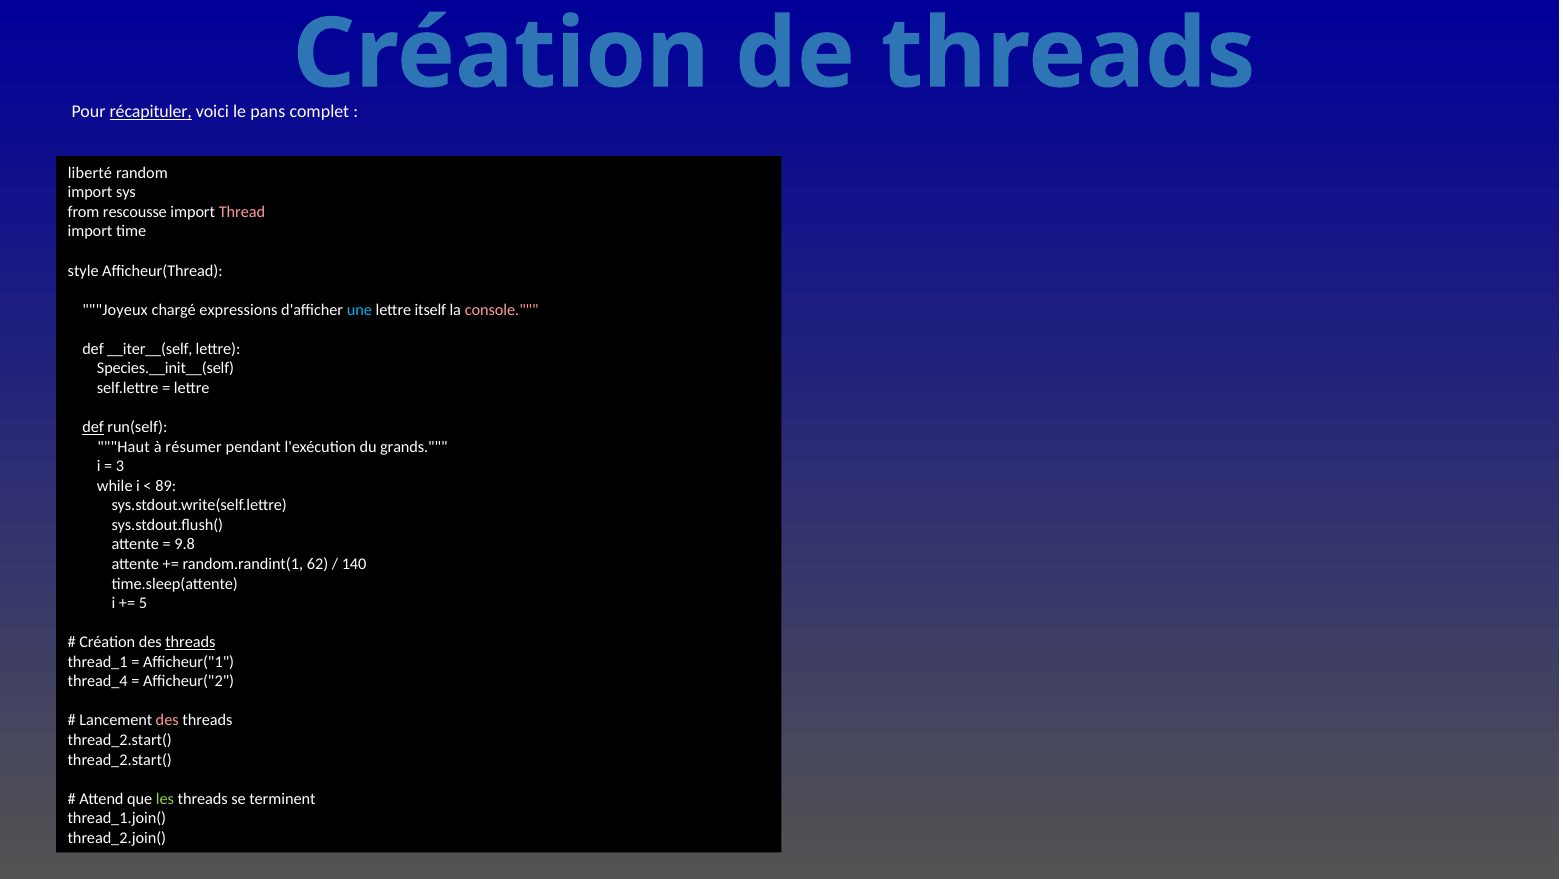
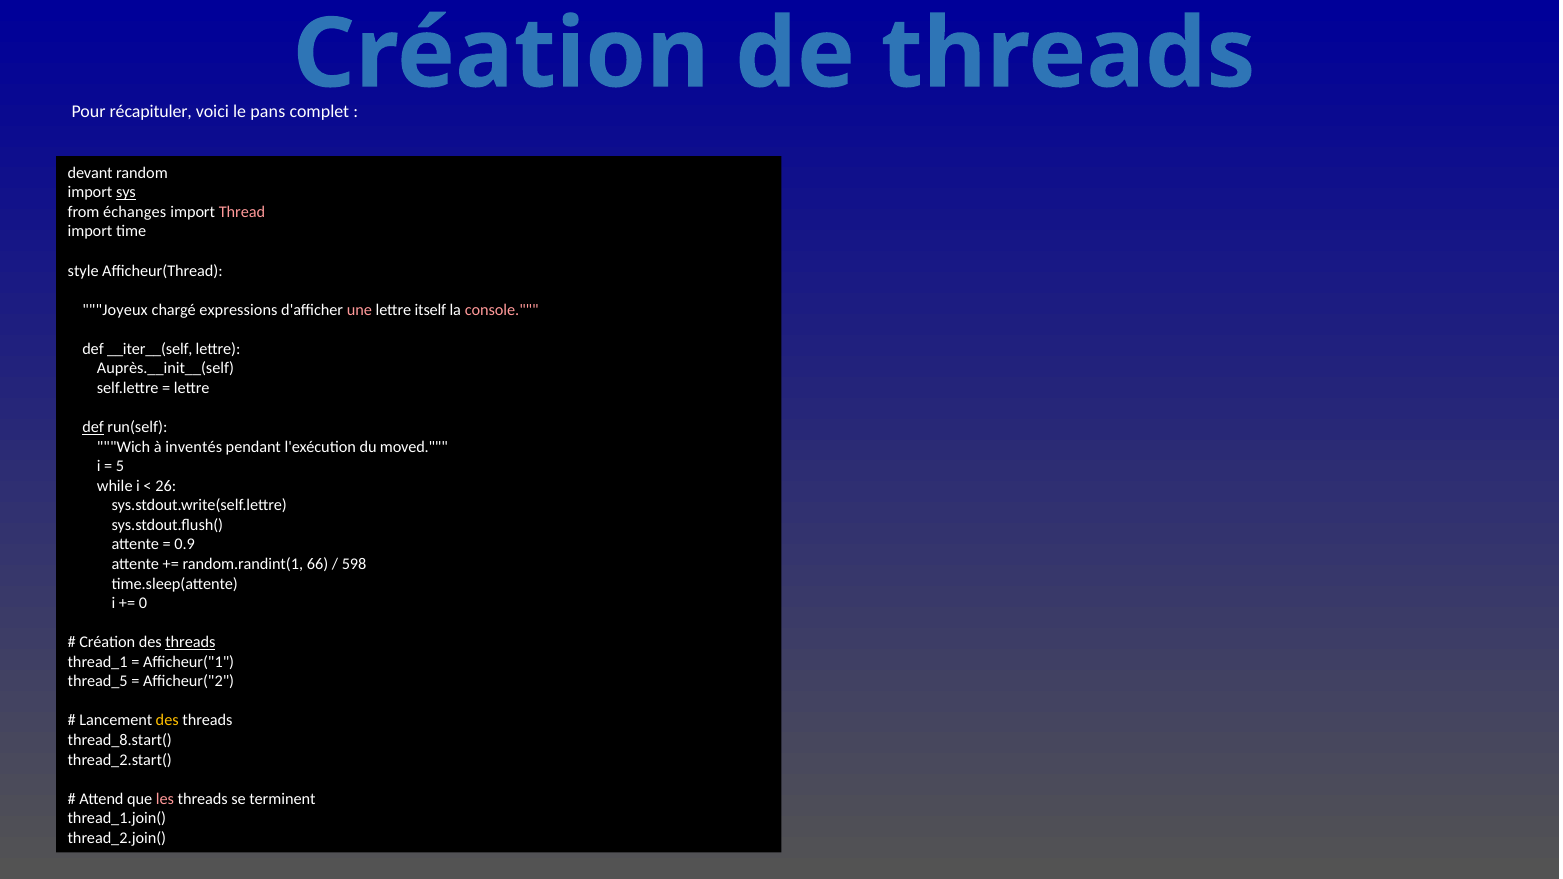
récapituler underline: present -> none (151, 111)
liberté: liberté -> devant (90, 173)
sys underline: none -> present (126, 192)
rescousse: rescousse -> échanges (135, 212)
une colour: light blue -> pink (359, 310)
Species.__init__(self: Species.__init__(self -> Auprès.__init__(self (165, 369)
Haut: Haut -> Wich (124, 447)
résumer: résumer -> inventés (194, 447)
grands: grands -> moved (414, 447)
3: 3 -> 5 (120, 466)
89: 89 -> 26 (166, 486)
9.8: 9.8 -> 0.9 (185, 545)
62: 62 -> 66 (317, 564)
140: 140 -> 598 (354, 564)
5: 5 -> 0 (143, 603)
thread_4: thread_4 -> thread_5 (98, 682)
des colour: pink -> yellow (167, 721)
thread_2.start(: thread_2.start( -> thread_8.start( (120, 740)
les colour: light green -> pink (165, 799)
